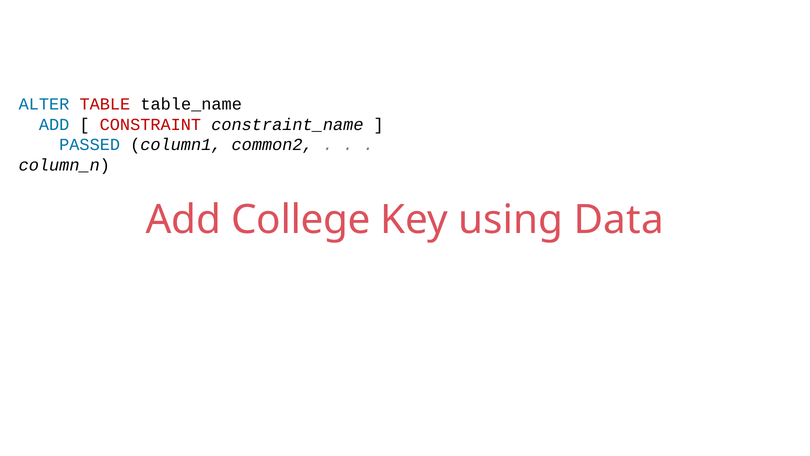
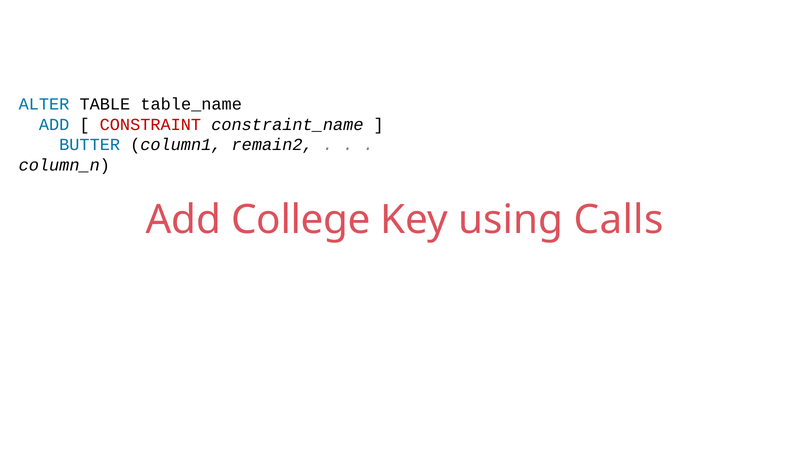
TABLE colour: red -> black (105, 104)
PASSED: PASSED -> BUTTER (90, 145)
common2: common2 -> remain2 (272, 145)
Data: Data -> Calls (619, 220)
